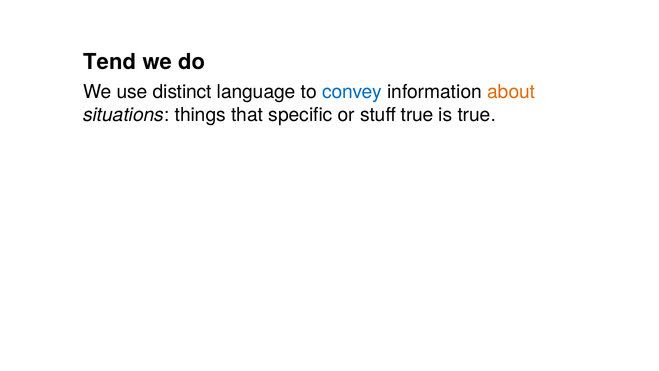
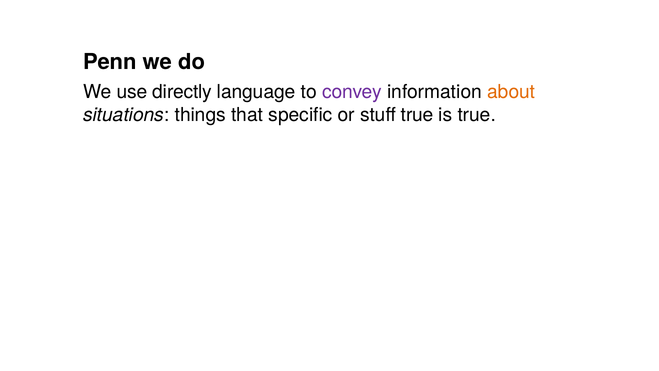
Tend: Tend -> Penn (110, 62)
distinct: distinct -> directly (182, 92)
convey colour: blue -> purple (352, 92)
